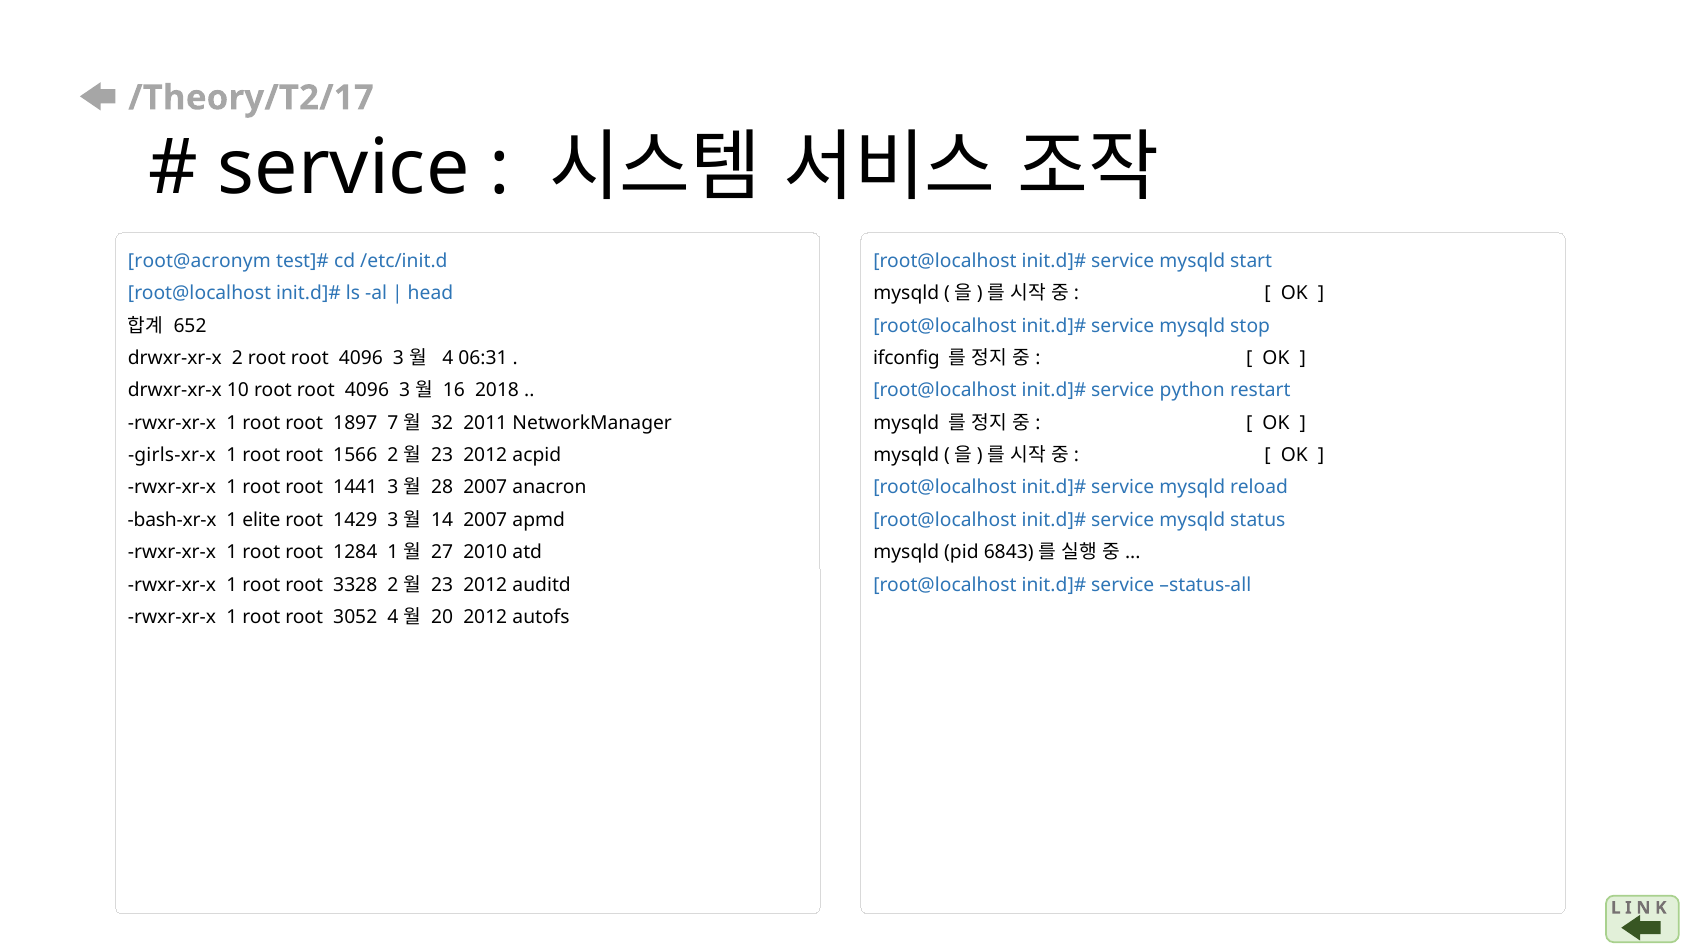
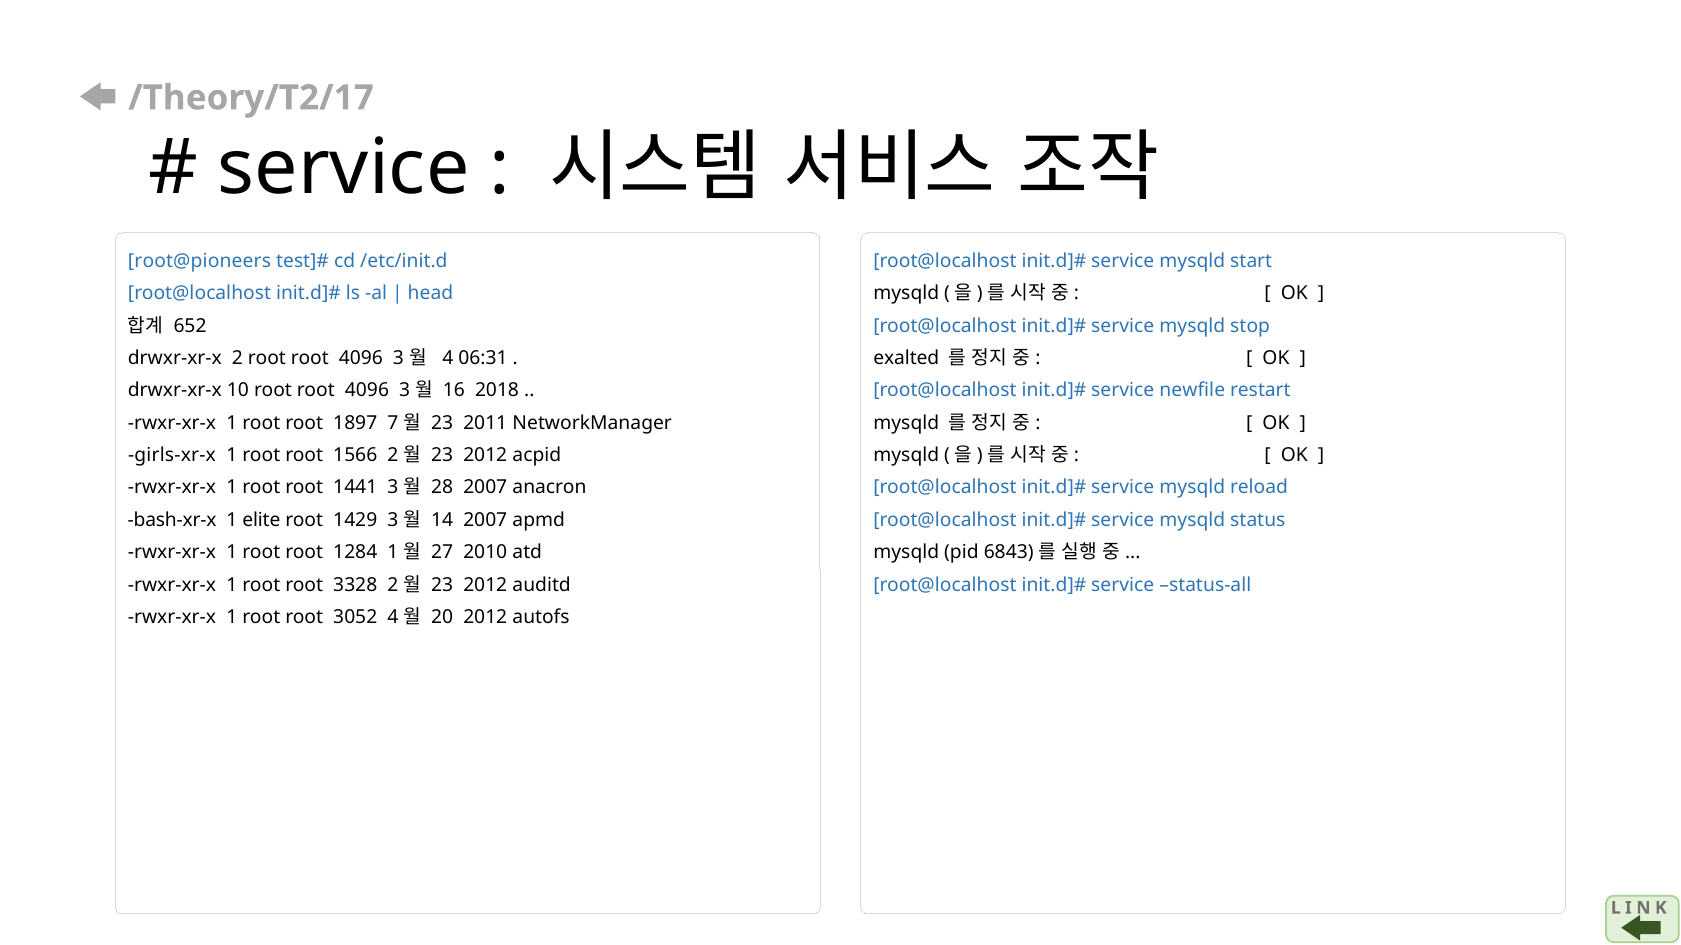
root@acronym: root@acronym -> root@pioneers (199, 261)
ifconfig: ifconfig -> exalted (906, 358)
python: python -> newfile (1192, 391)
32: 32 -> 23 (442, 423)
